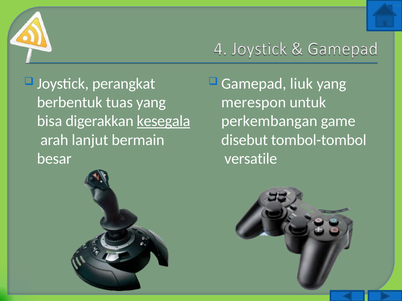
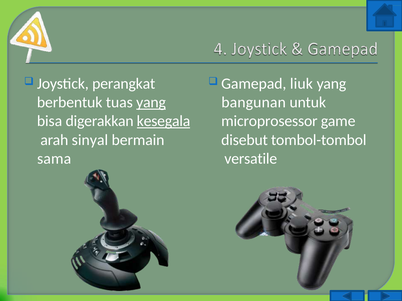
yang underline: none -> present (151, 103)
merespon: merespon -> bangunan (254, 103)
perkembangan: perkembangan -> microprosessor (269, 121)
lanjut: lanjut -> sinyal (90, 140)
besar: besar -> sama (54, 159)
